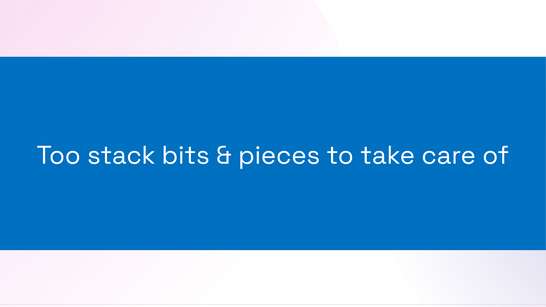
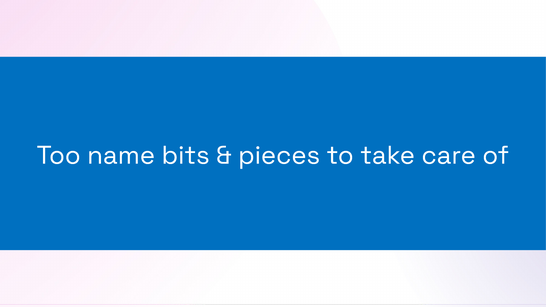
stack: stack -> name (121, 155)
